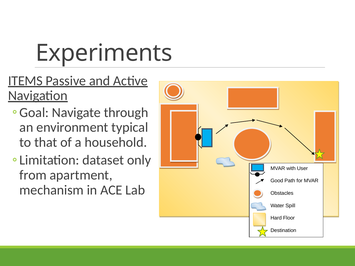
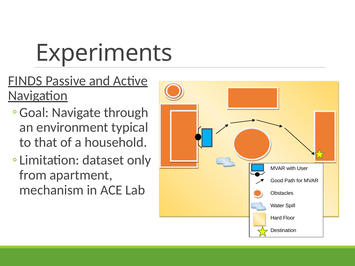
ITEMS: ITEMS -> FINDS (25, 81)
